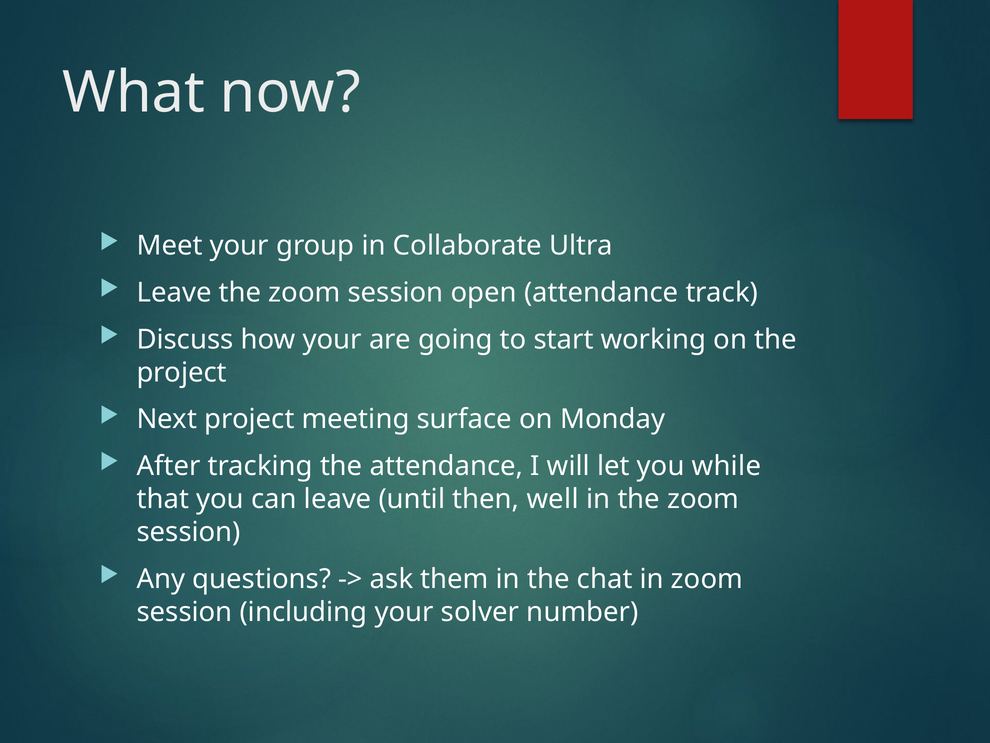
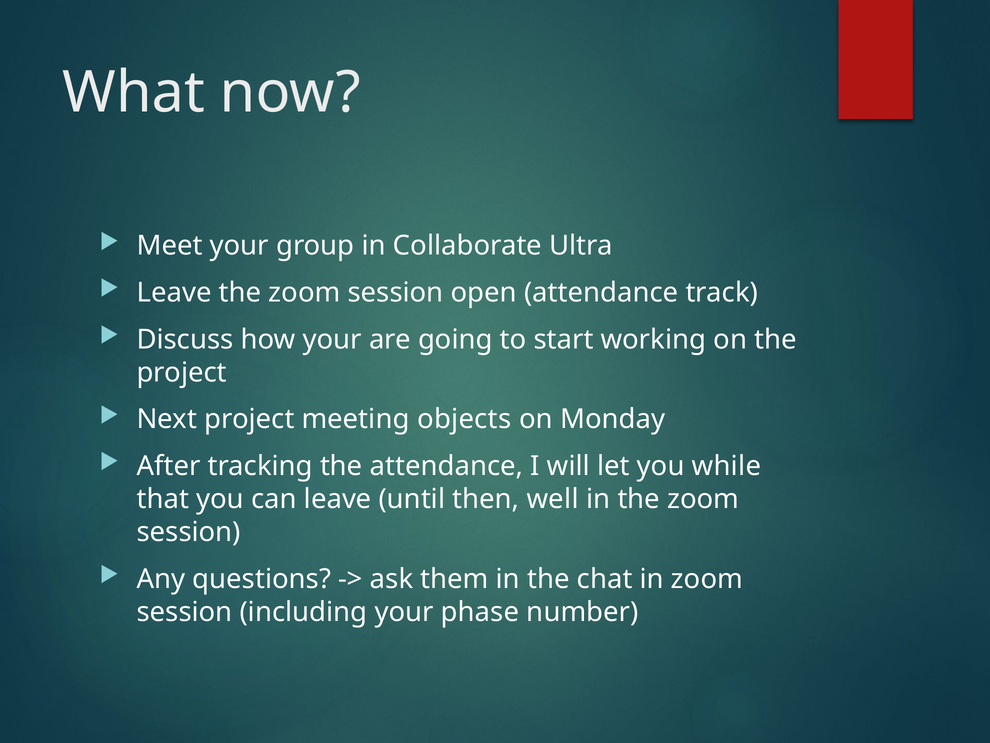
surface: surface -> objects (464, 419)
solver: solver -> phase (480, 612)
